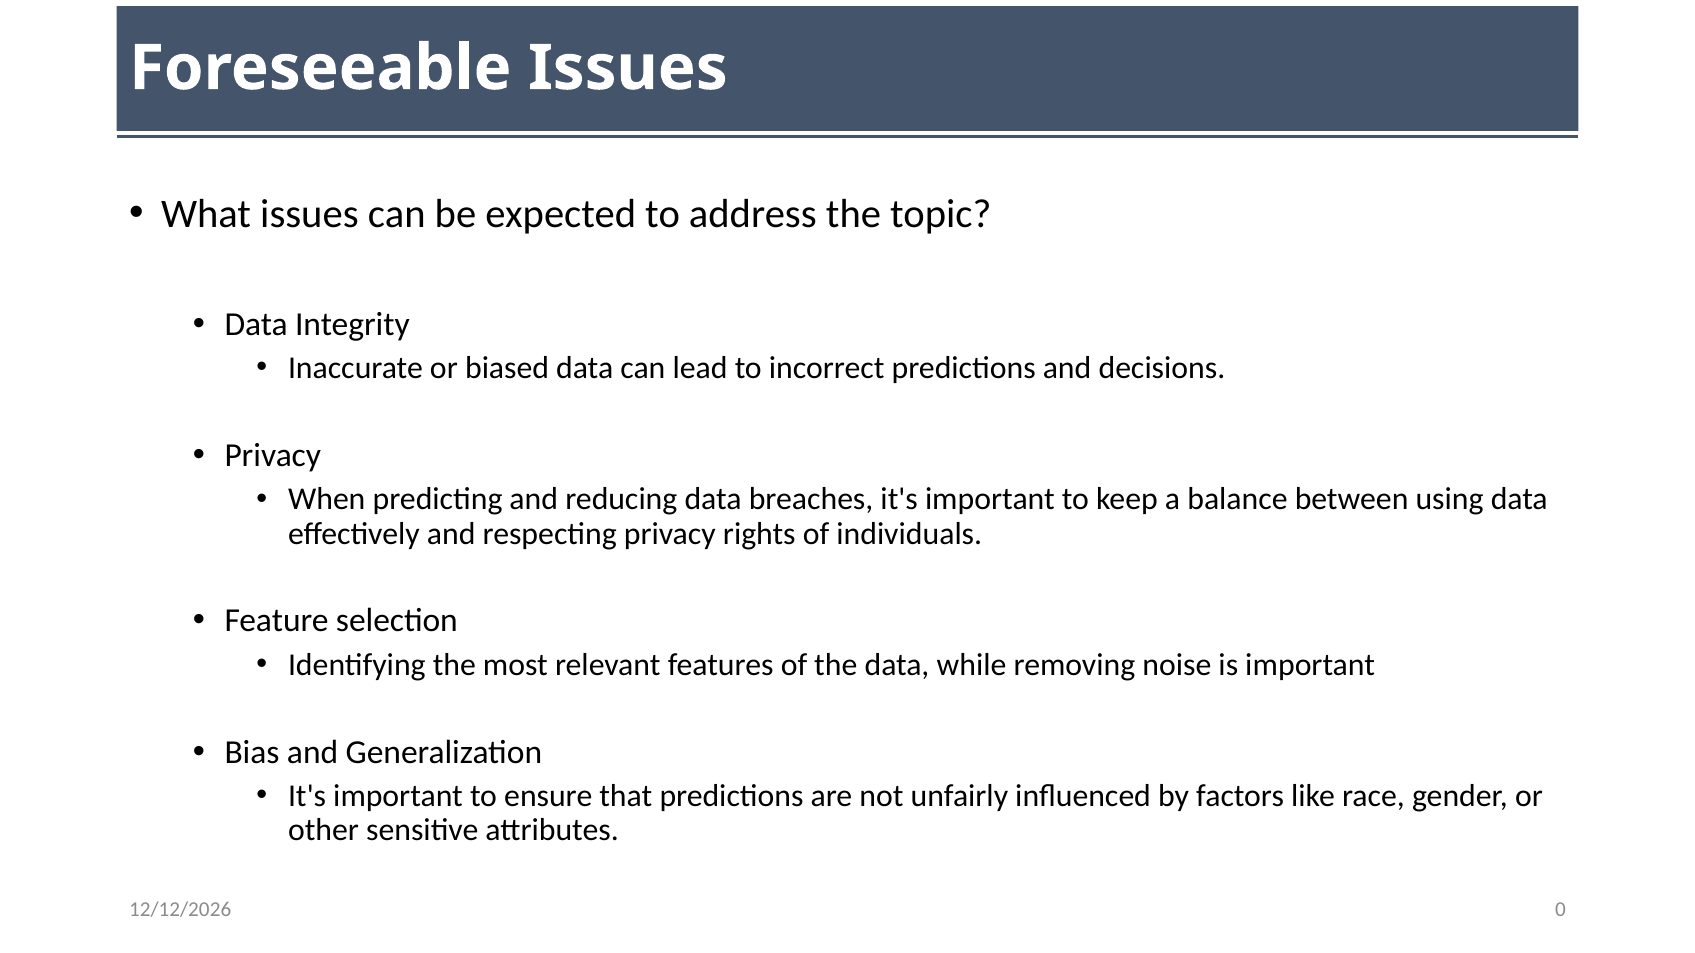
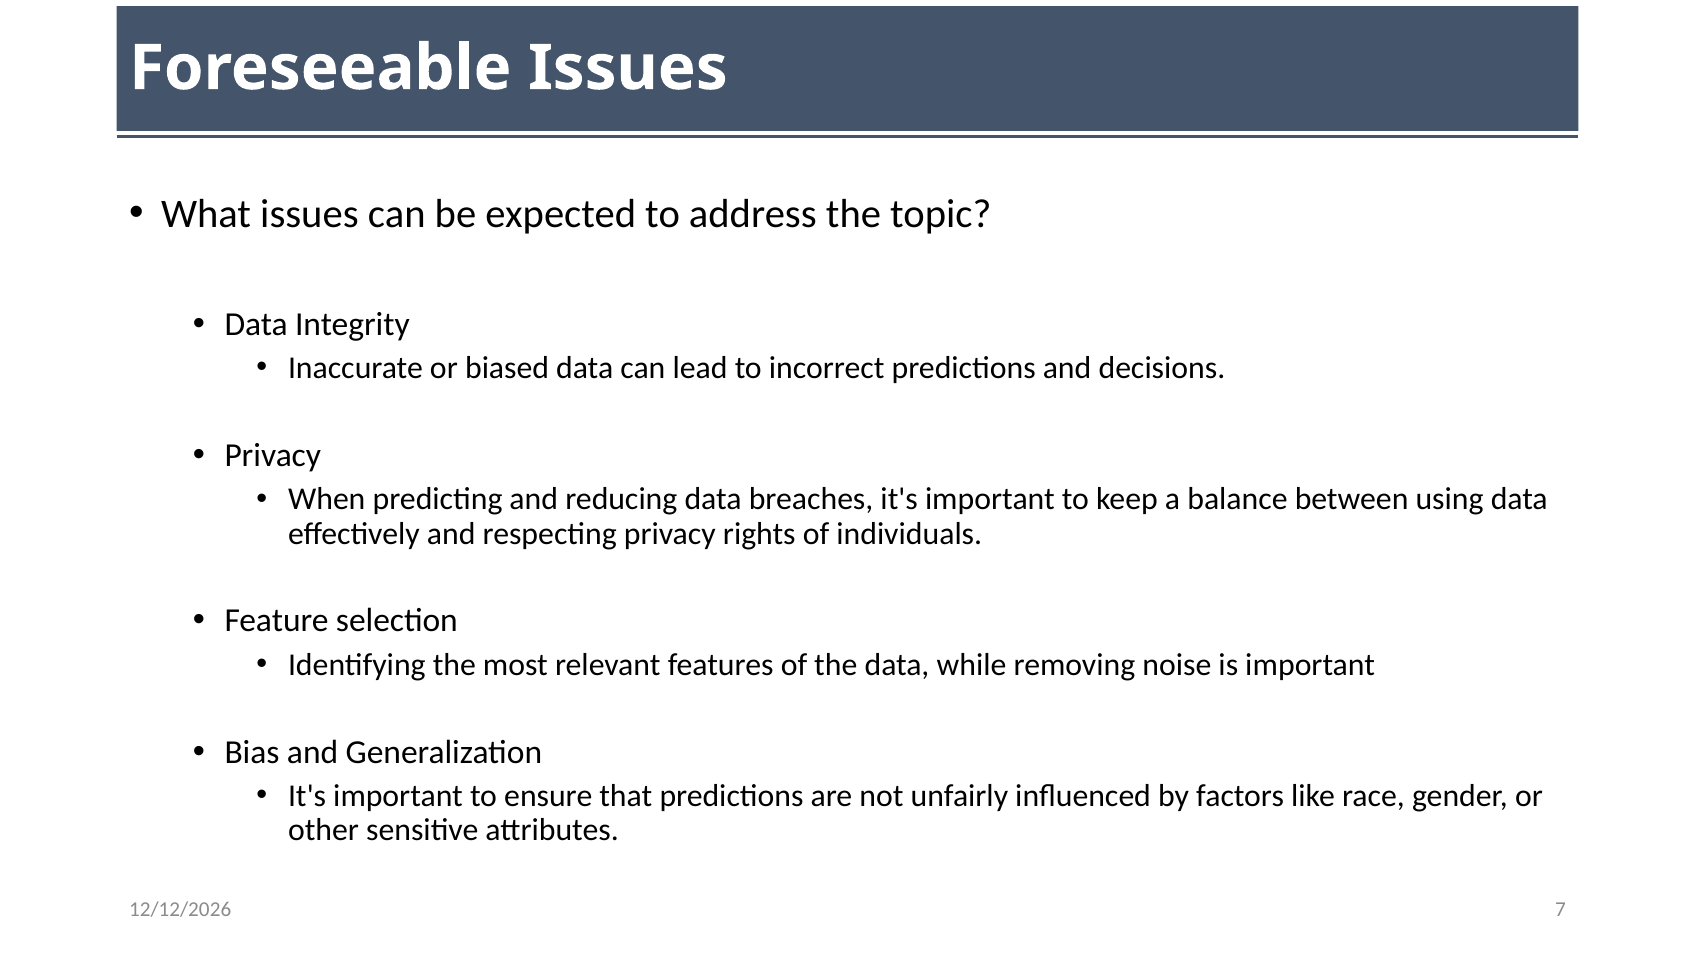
0: 0 -> 7 (1560, 910)
